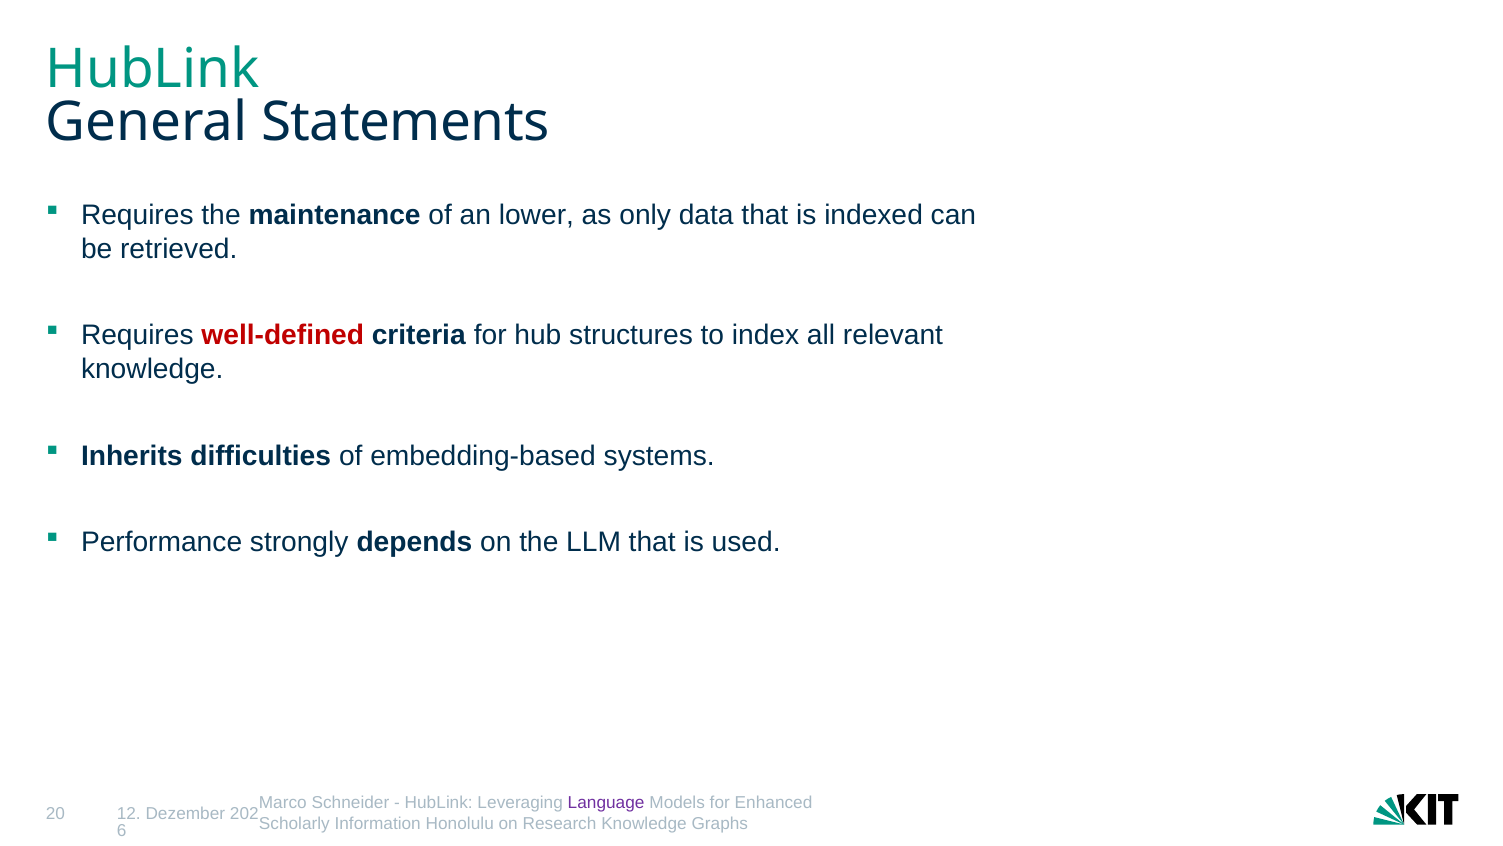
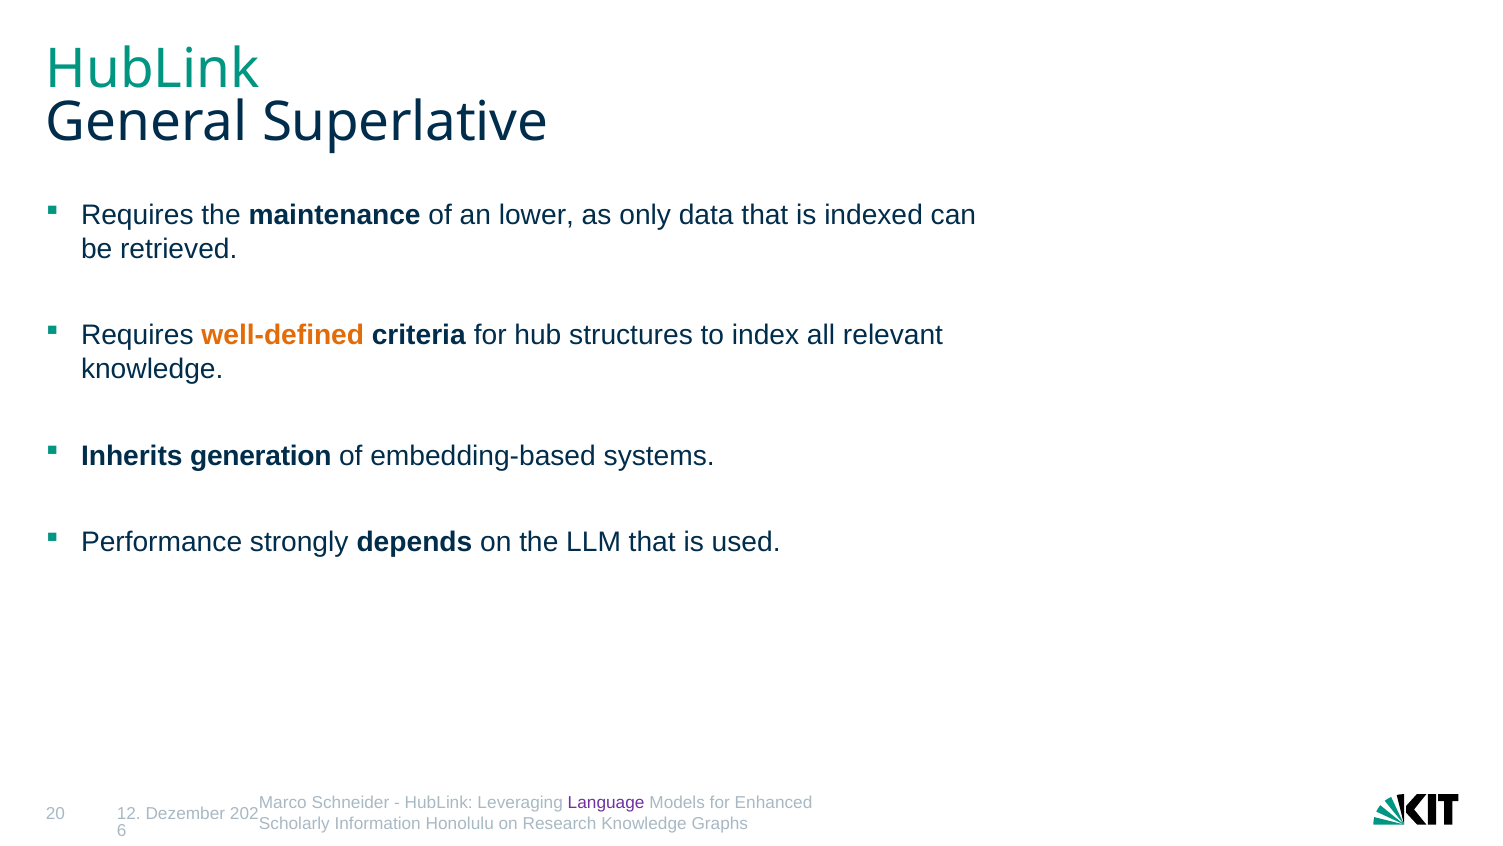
Statements: Statements -> Superlative (405, 122)
well-defined colour: red -> orange (283, 335)
difficulties: difficulties -> generation (261, 456)
